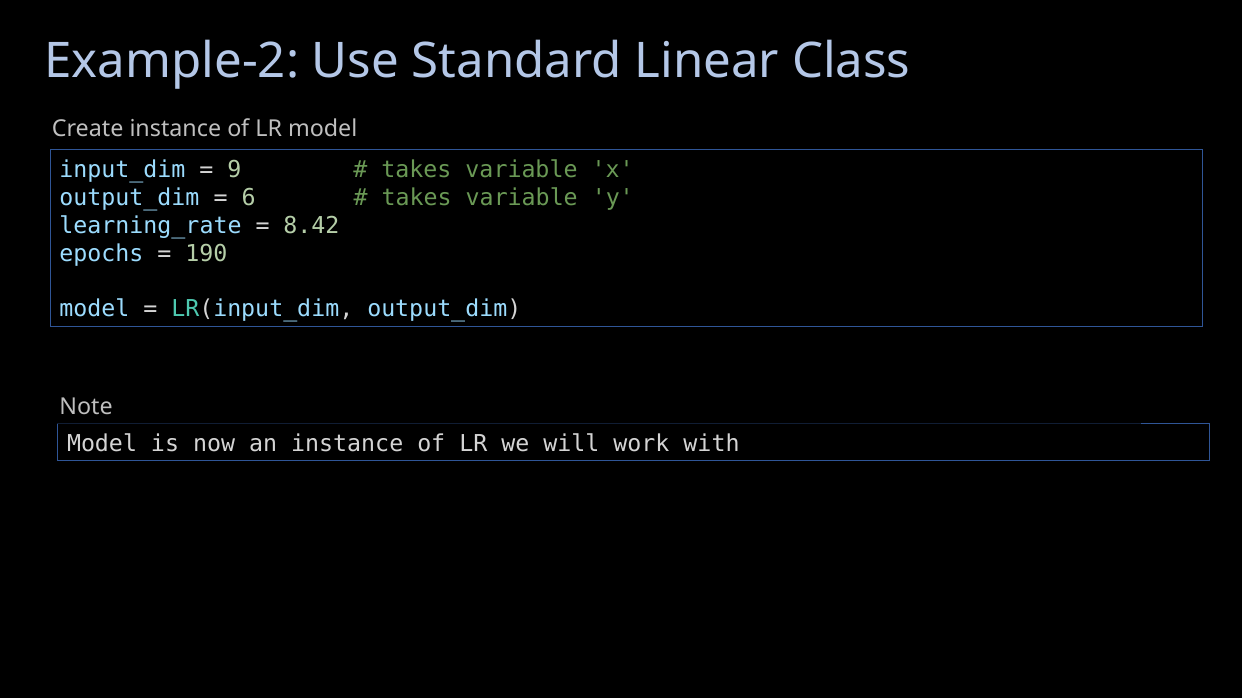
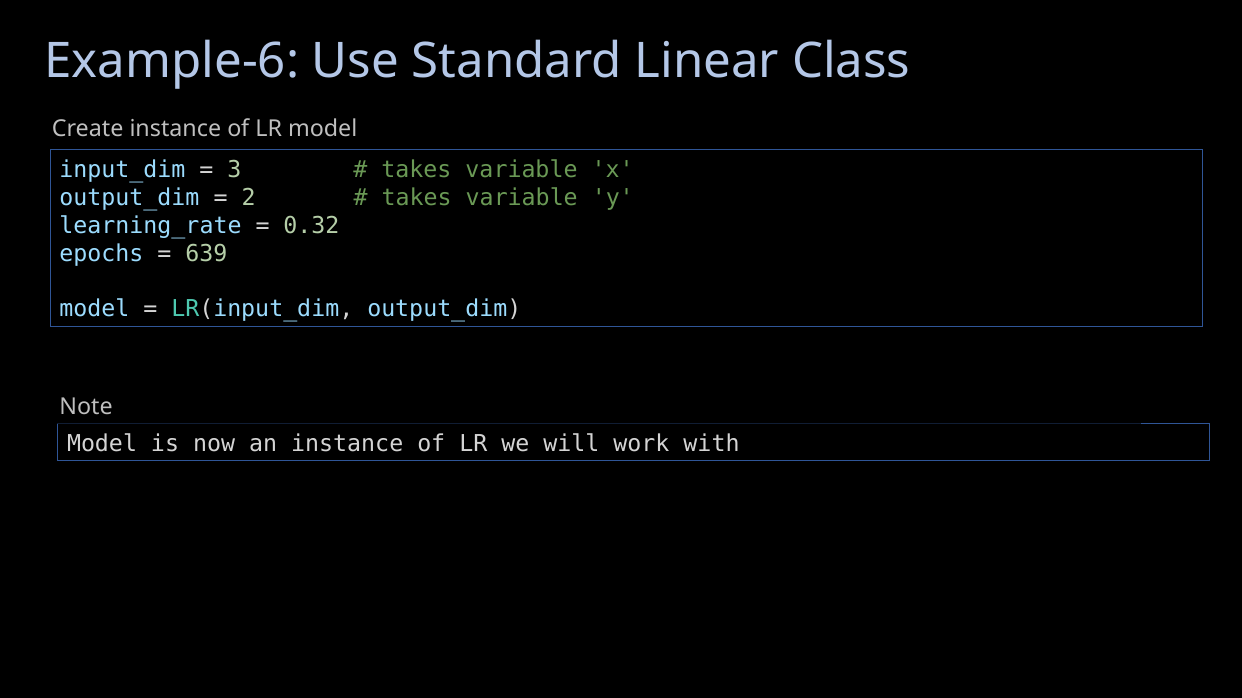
Example-2: Example-2 -> Example-6 (172, 61)
9: 9 -> 3 (234, 170)
6: 6 -> 2 (249, 198)
8.42: 8.42 -> 0.32 (311, 226)
190: 190 -> 639 (206, 254)
